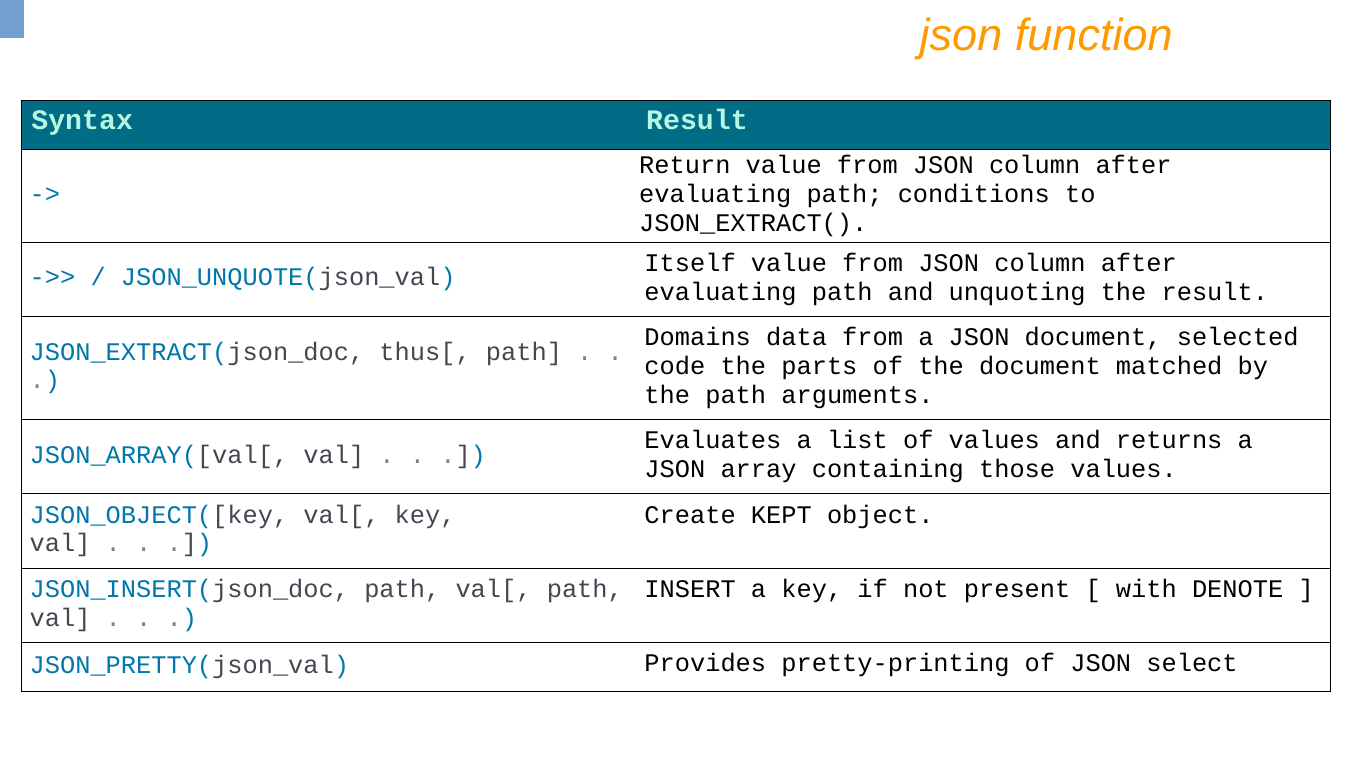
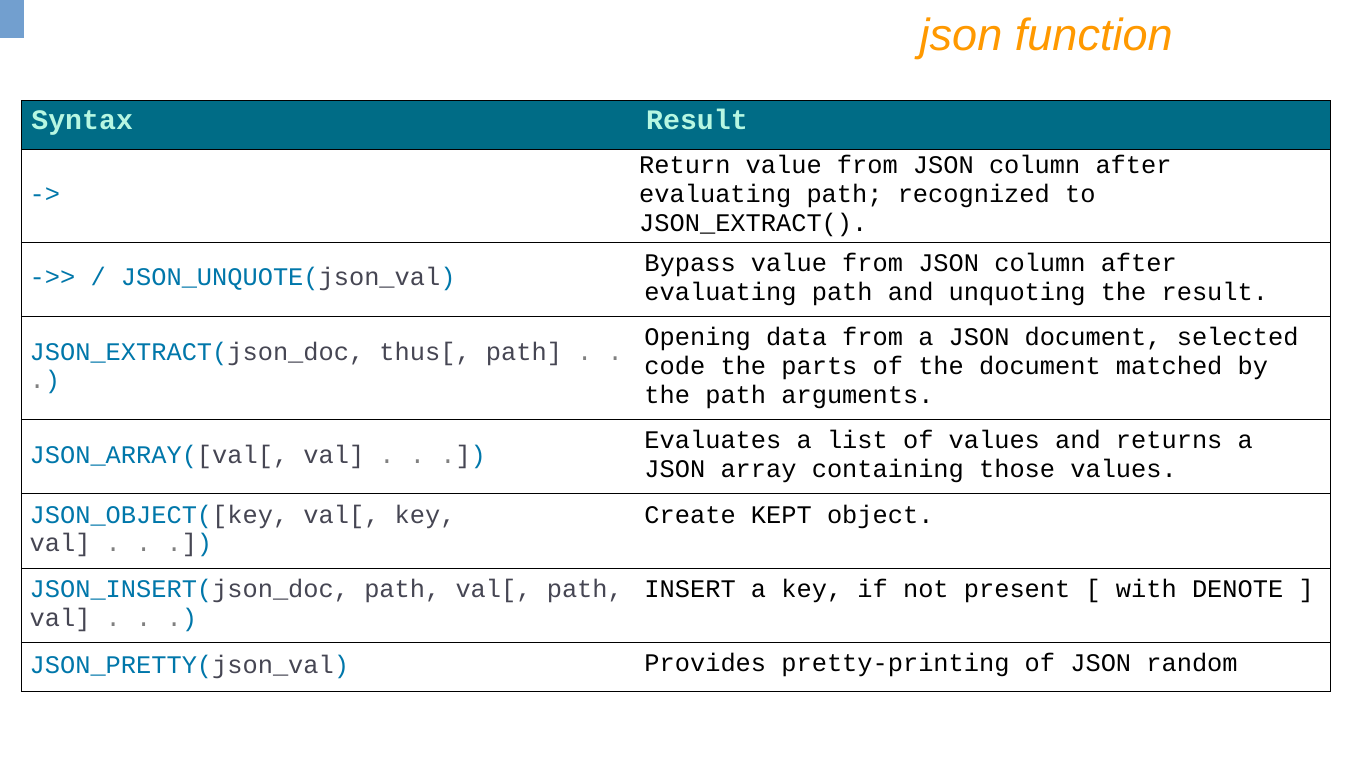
conditions: conditions -> recognized (974, 194)
Itself: Itself -> Bypass (690, 263)
Domains: Domains -> Opening (698, 338)
select: select -> random (1192, 664)
